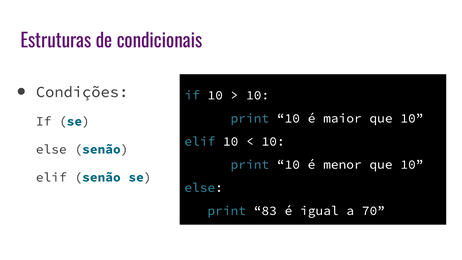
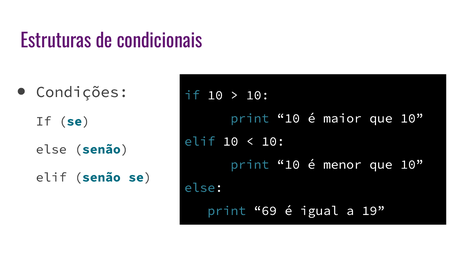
83: 83 -> 69 (265, 211)
70: 70 -> 19 (373, 211)
